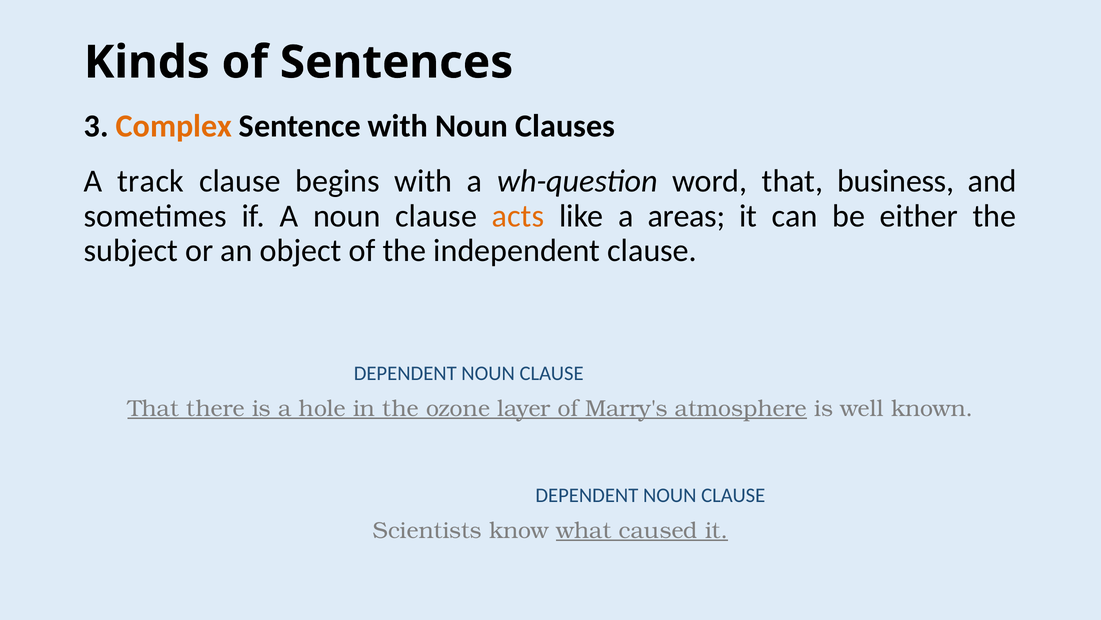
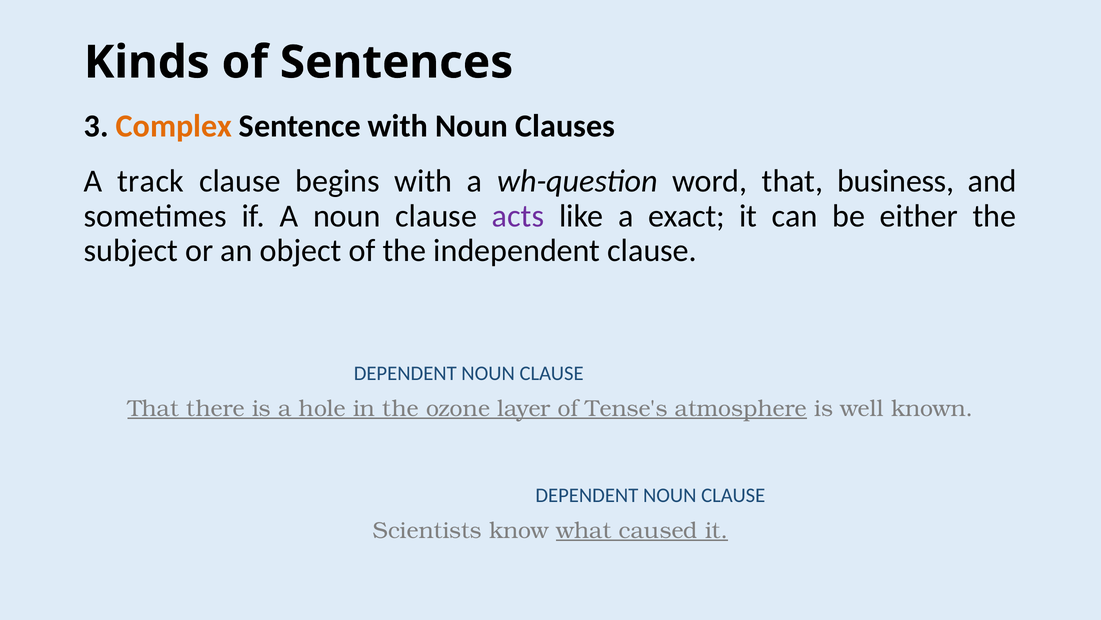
acts colour: orange -> purple (518, 216)
areas: areas -> exact (686, 216)
Marry's: Marry's -> Tense's (626, 408)
